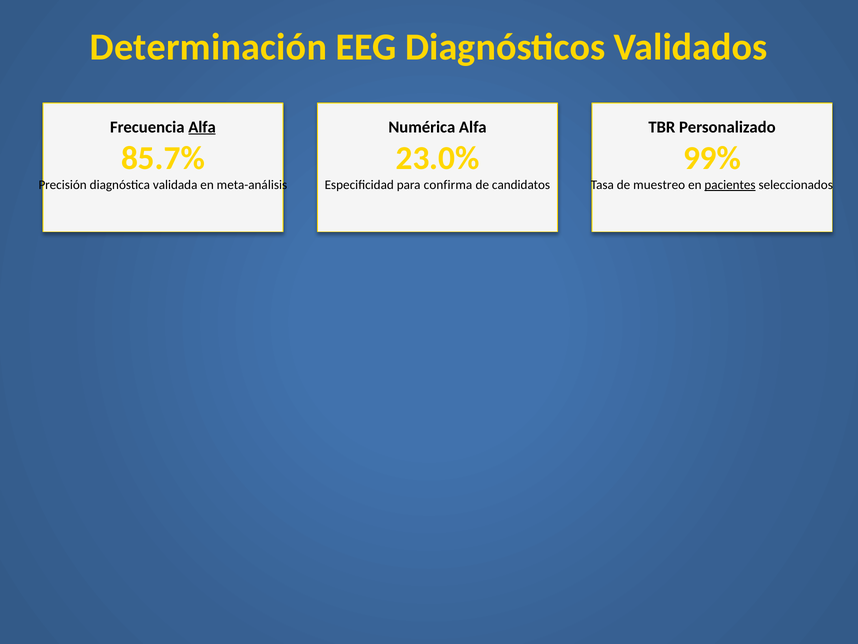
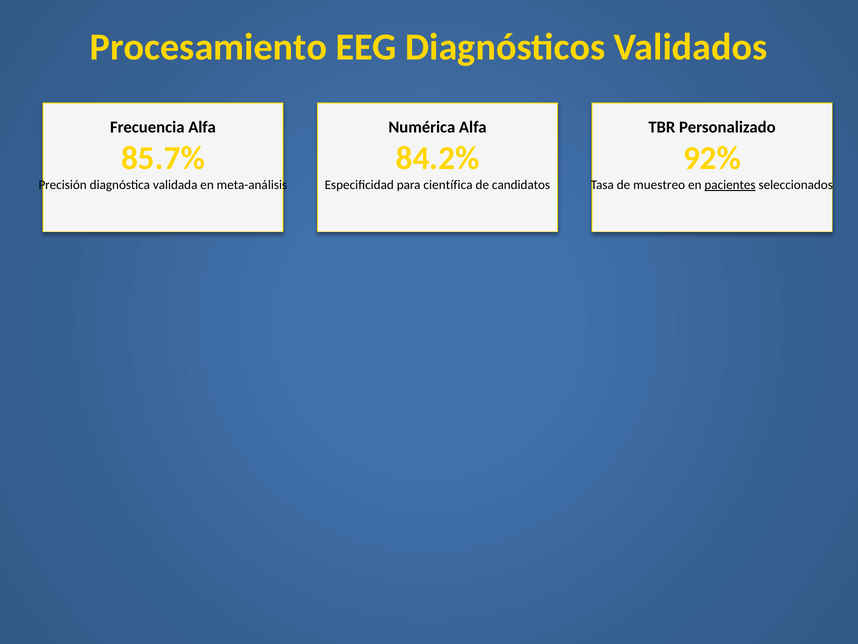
Determinación: Determinación -> Procesamiento (208, 47)
Alfa underline: present -> none (202, 127)
23.0%: 23.0% -> 84.2% (438, 158)
99%: 99% -> 92% (712, 158)
confirma: confirma -> científica (448, 185)
